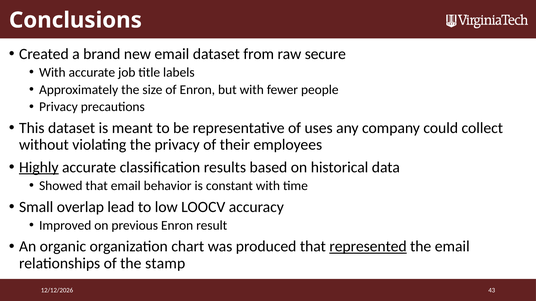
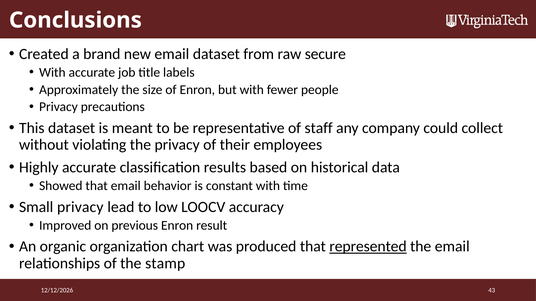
uses: uses -> staff (319, 128)
Highly underline: present -> none (39, 168)
Small overlap: overlap -> privacy (80, 207)
